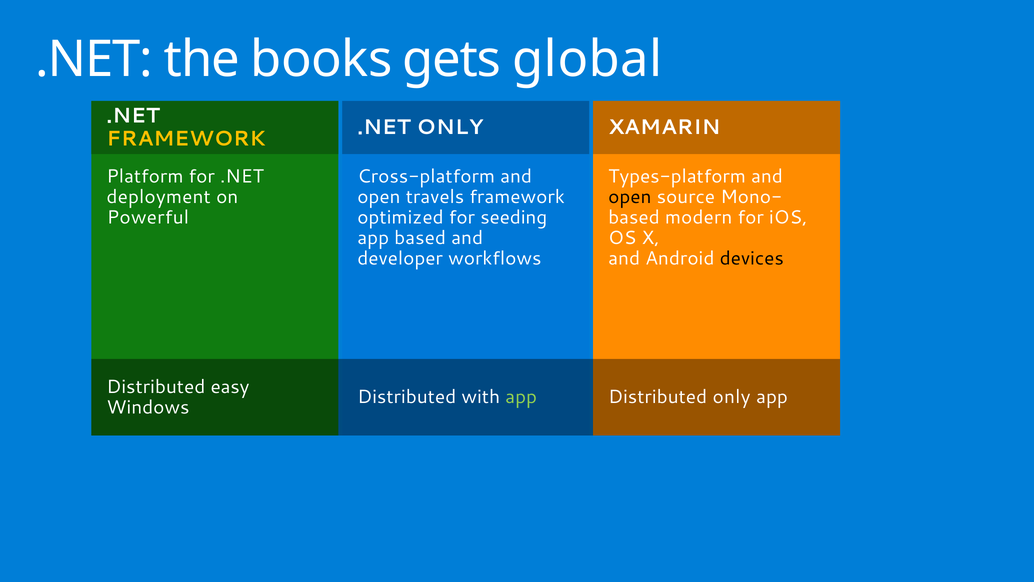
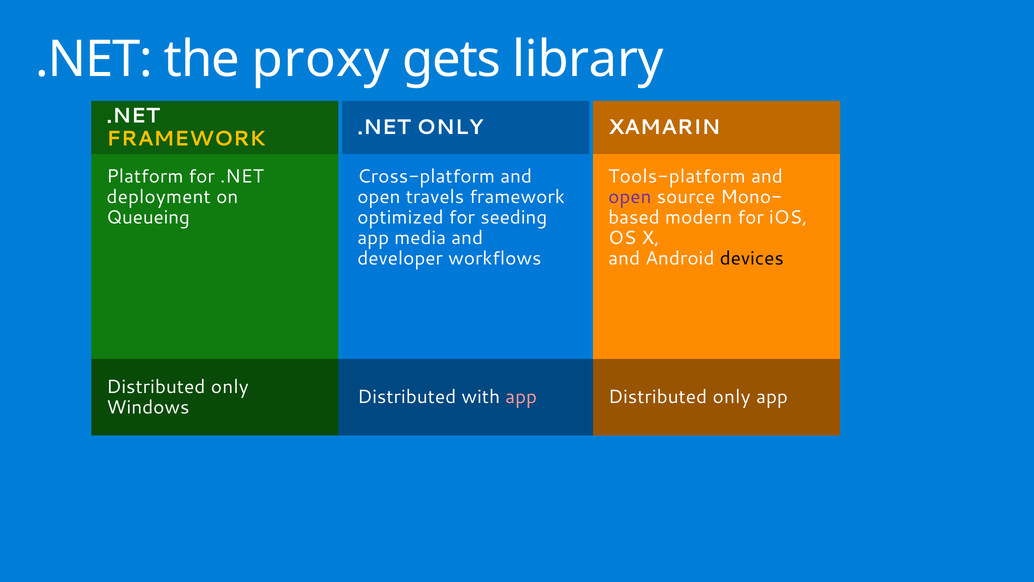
books: books -> proxy (321, 59)
global: global -> library (588, 59)
Types-platform: Types-platform -> Tools-platform (677, 176)
open colour: black -> purple (630, 197)
Powerful: Powerful -> Queueing (148, 217)
app based: based -> media (420, 238)
easy: easy -> only (230, 387)
app colour: light green -> pink (521, 397)
